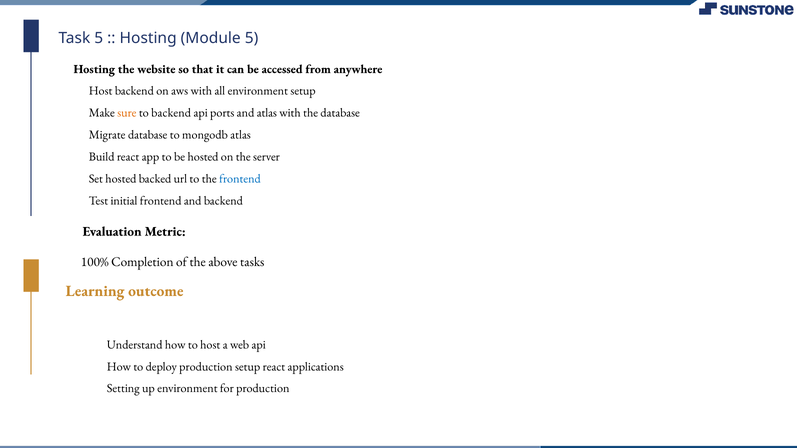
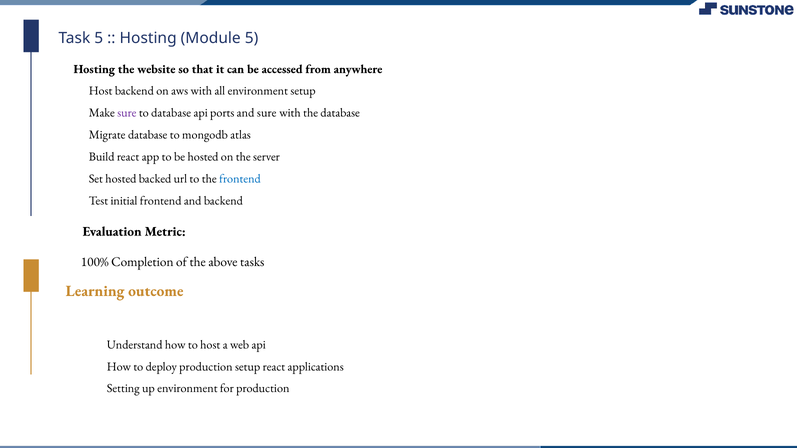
sure colour: orange -> purple (127, 113)
to backend: backend -> database (171, 113)
and atlas: atlas -> sure (267, 113)
